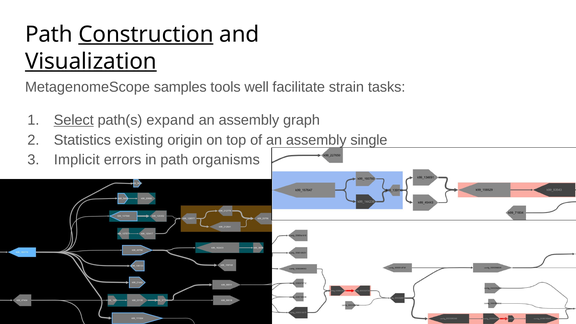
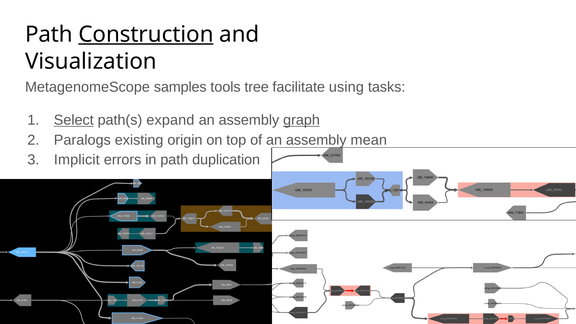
Visualization underline: present -> none (91, 61)
well: well -> tree (257, 87)
strain: strain -> using (346, 87)
graph underline: none -> present (302, 120)
Statistics: Statistics -> Paralogs (82, 140)
single: single -> mean (369, 140)
organisms: organisms -> duplication (226, 160)
